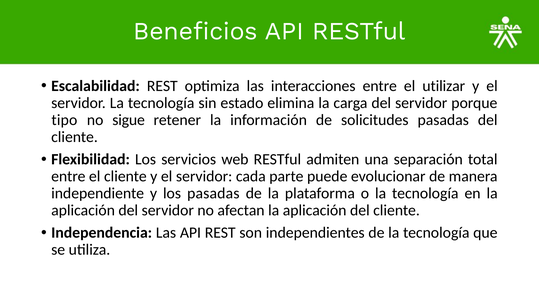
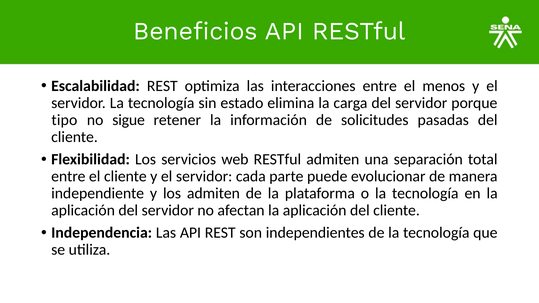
utilizar: utilizar -> menos (444, 86)
los pasadas: pasadas -> admiten (213, 193)
